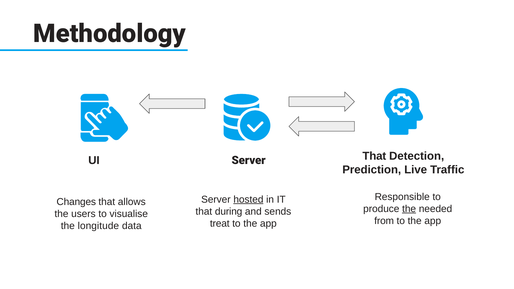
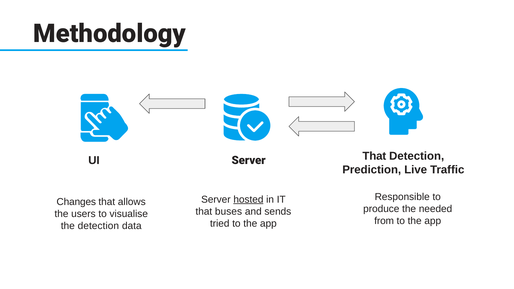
the underline: present -> none (409, 209)
during: during -> buses (229, 212)
treat: treat -> tried (220, 224)
the longitude: longitude -> detection (98, 226)
